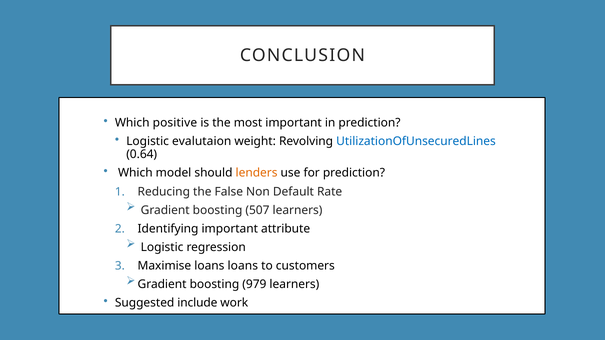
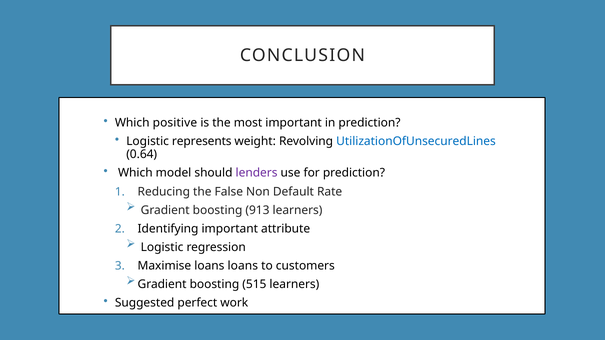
evalutaion: evalutaion -> represents (202, 142)
lenders colour: orange -> purple (257, 173)
507: 507 -> 913 (258, 210)
979: 979 -> 515 (254, 285)
include: include -> perfect (197, 303)
